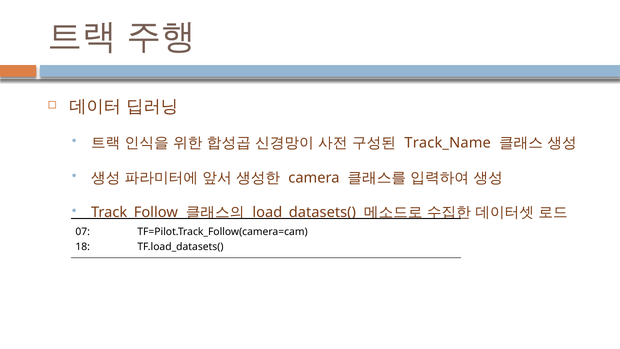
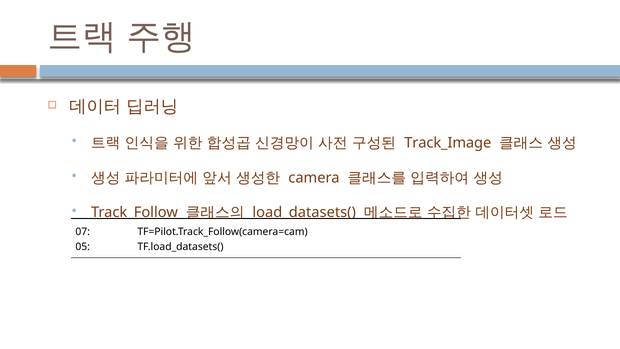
Track_Name: Track_Name -> Track_Image (448, 143)
18: 18 -> 05 (83, 247)
